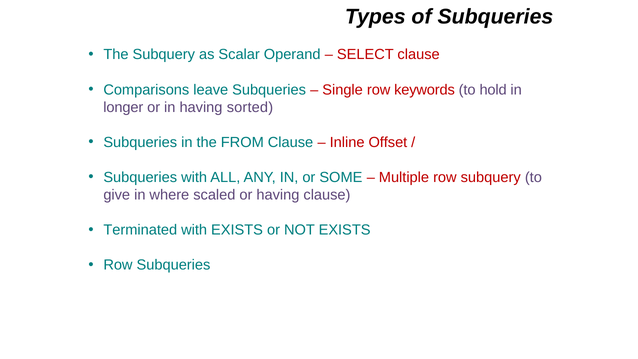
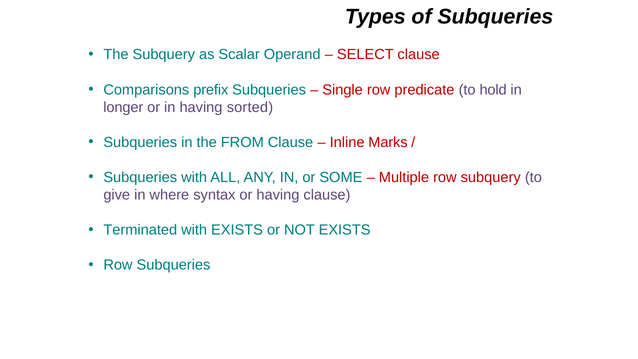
leave: leave -> prefix (211, 90)
keywords: keywords -> predicate (424, 90)
Offset: Offset -> Marks (388, 142)
scaled: scaled -> syntax (214, 195)
